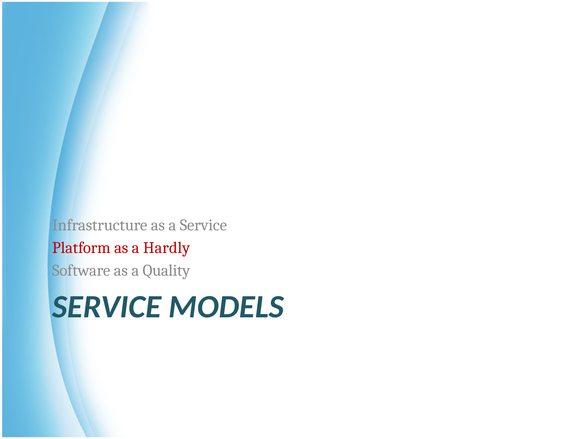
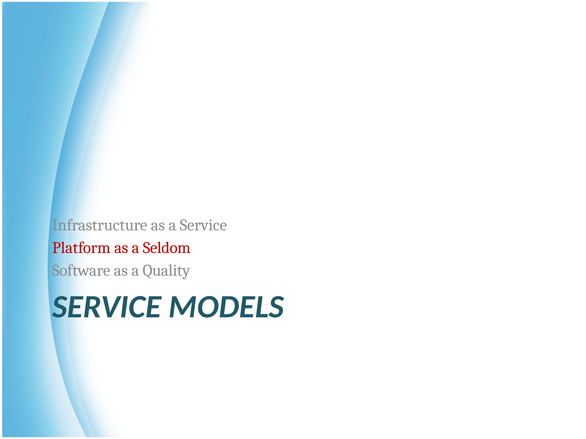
Hardly: Hardly -> Seldom (167, 248)
